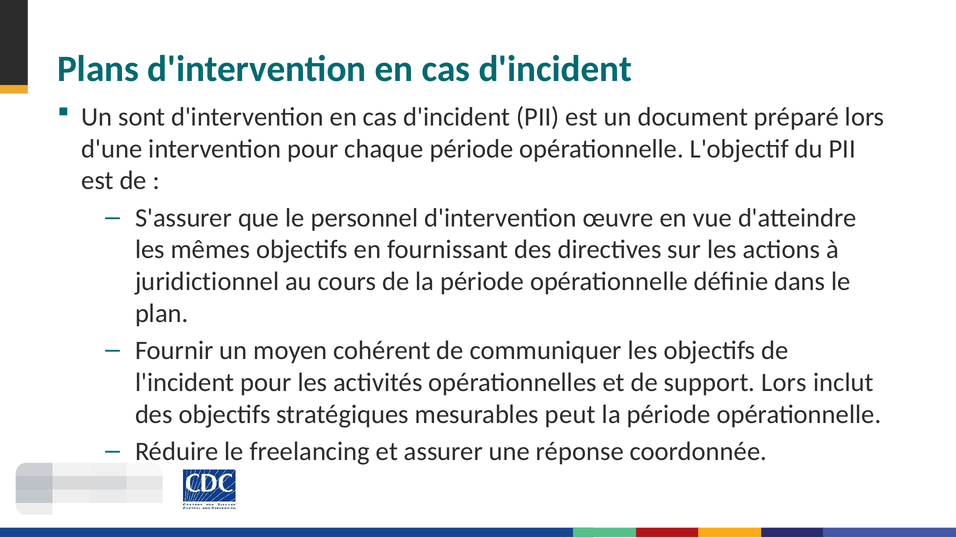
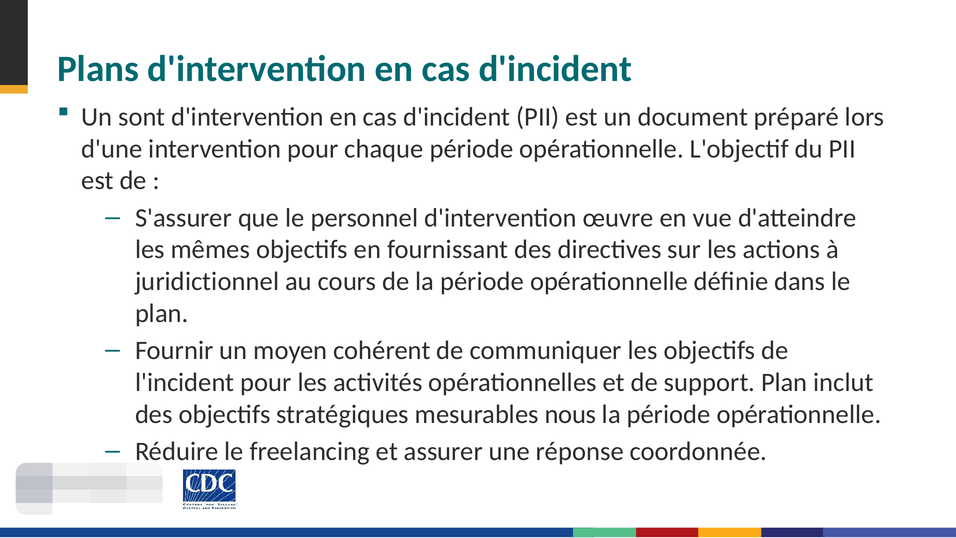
support Lors: Lors -> Plan (784, 382)
peut: peut -> nous (570, 414)
